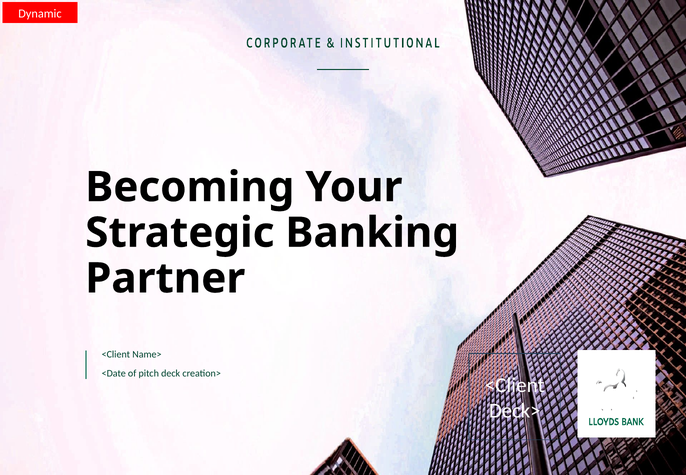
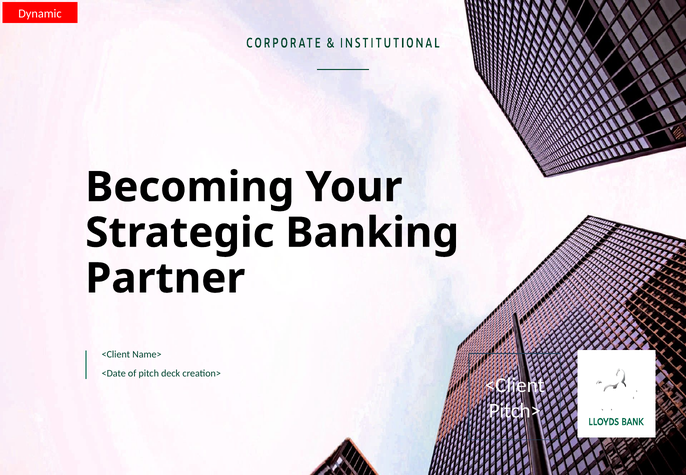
Deck>: Deck> -> Pitch> (515, 411)
